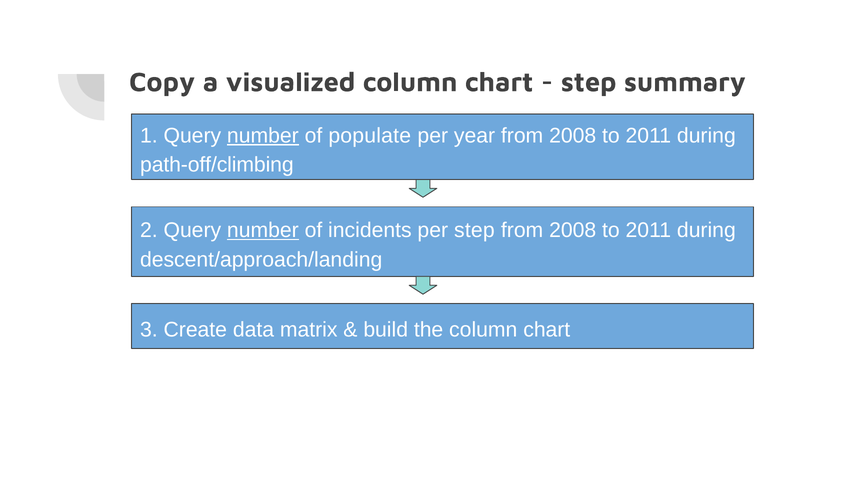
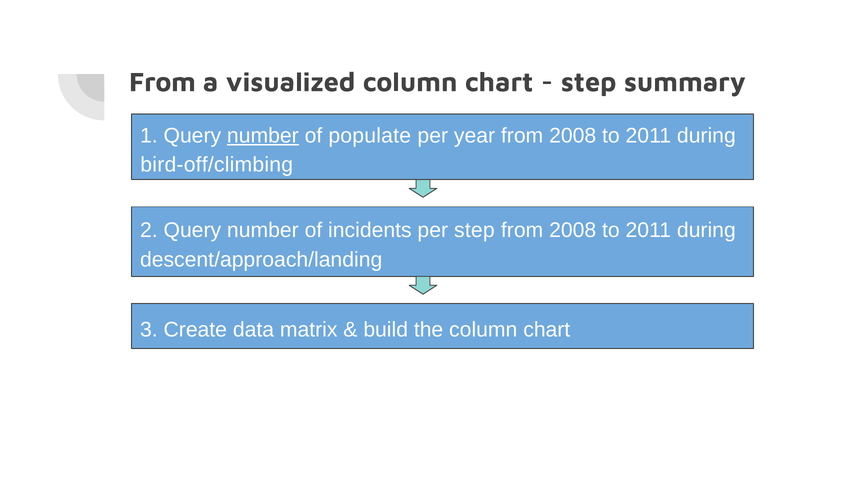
Copy: Copy -> From (162, 82)
path-off/climbing: path-off/climbing -> bird-off/climbing (217, 165)
number underline: present -> none (263, 230)
